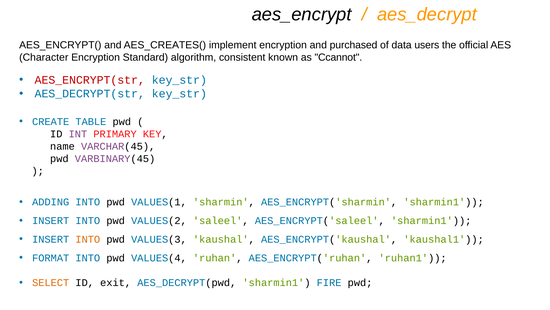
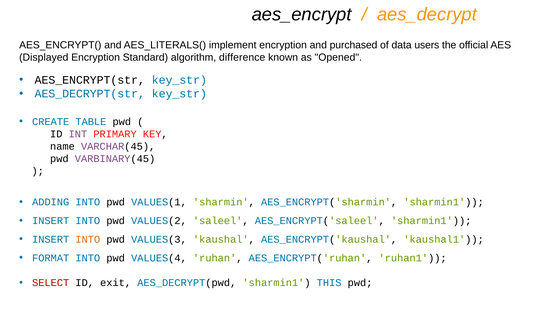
AES_CREATES(: AES_CREATES( -> AES_LITERALS( (165, 45)
Character: Character -> Displayed (44, 57)
consistent: consistent -> difference (242, 57)
Ccannot: Ccannot -> Opened (338, 57)
AES_ENCRYPT(str colour: red -> black (90, 80)
SELECT colour: orange -> red (51, 282)
FIRE: FIRE -> THIS (329, 282)
